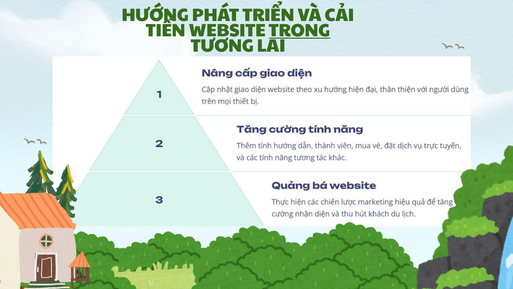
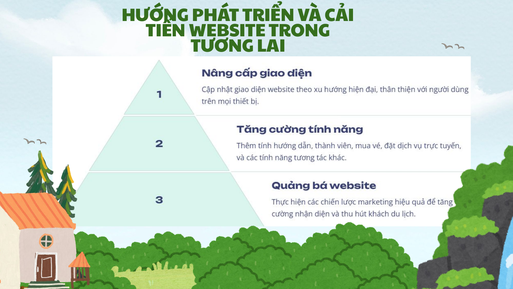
TRONG underline: present -> none (300, 31)
